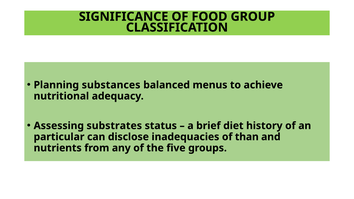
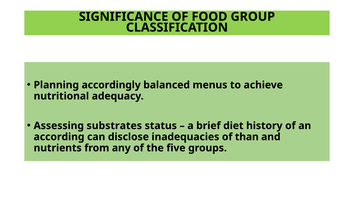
substances: substances -> accordingly (111, 85)
particular: particular -> according (59, 137)
